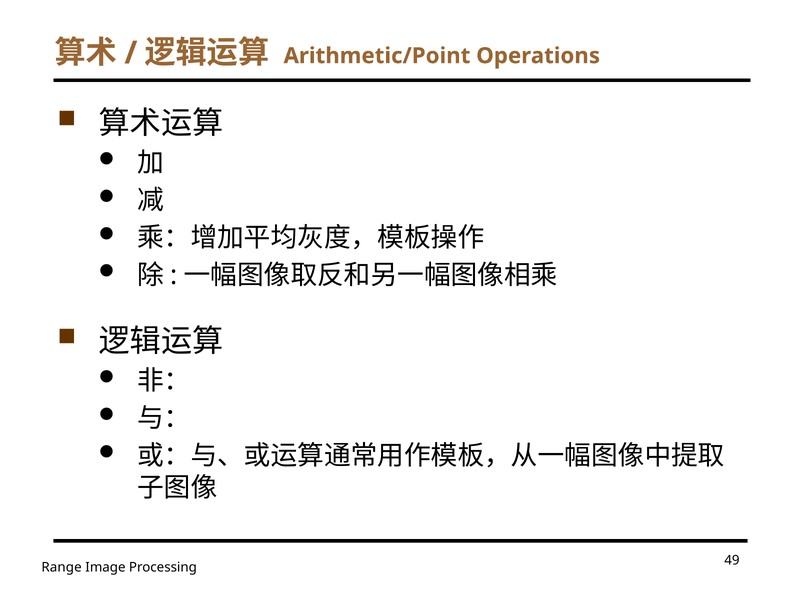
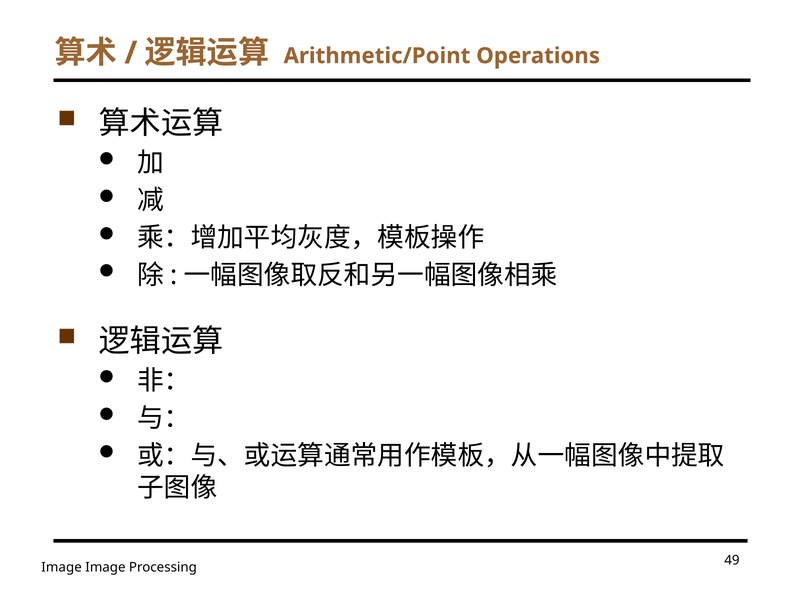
Range: Range -> Image (62, 567)
